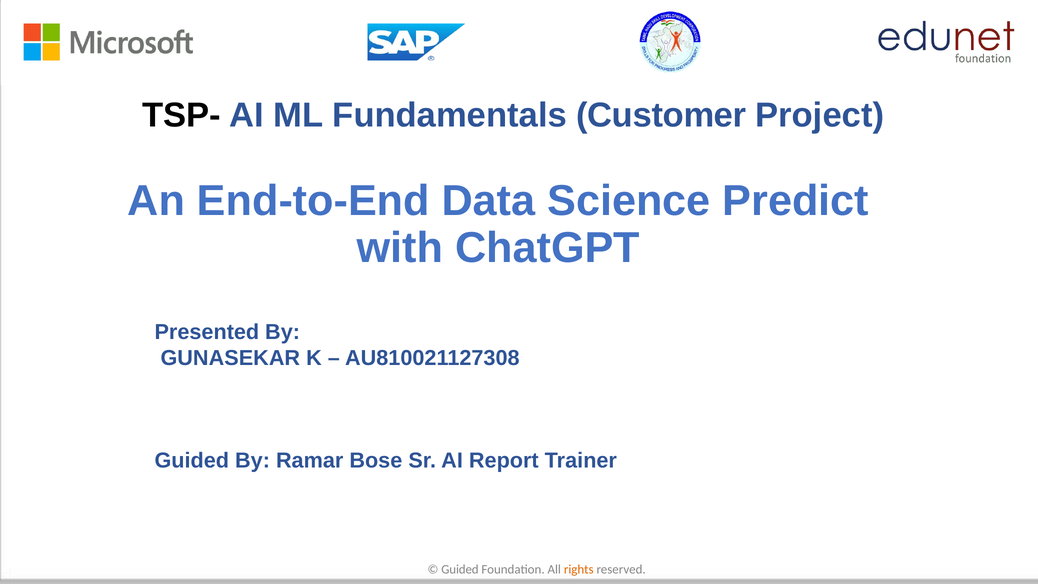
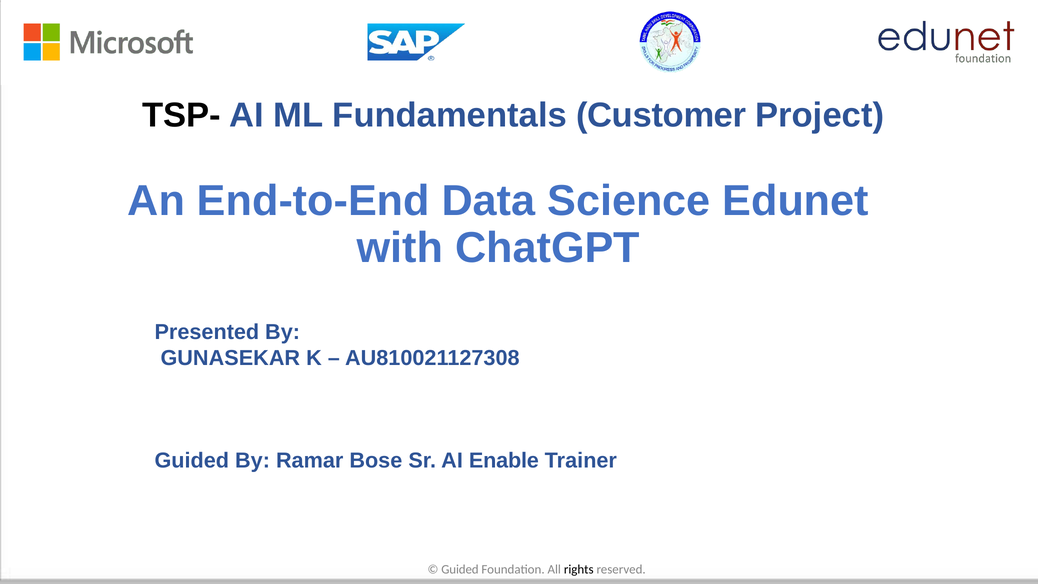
Predict: Predict -> Edunet (796, 201)
Report: Report -> Enable (504, 461)
rights colour: orange -> black (579, 569)
